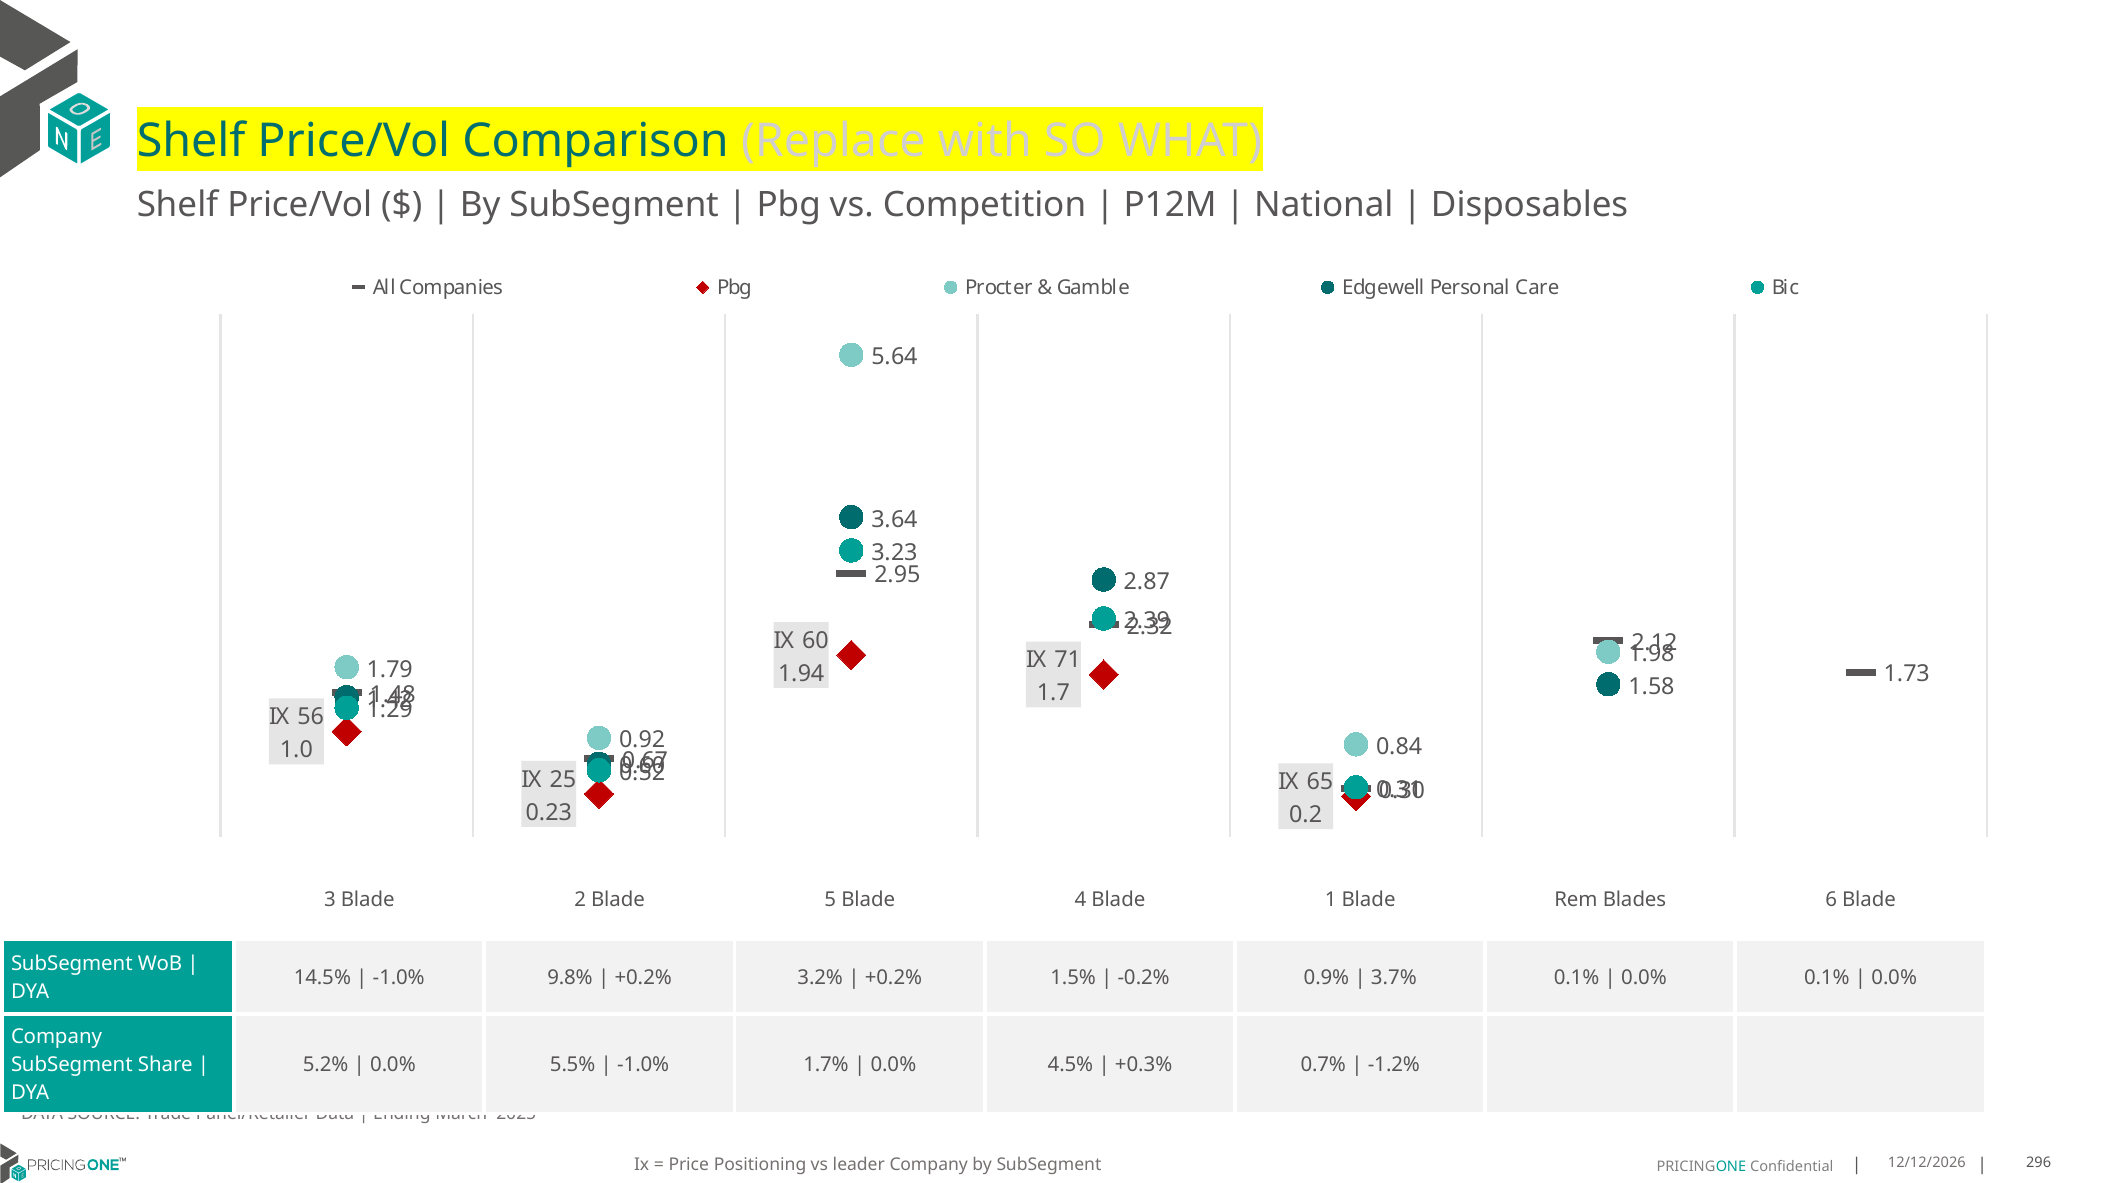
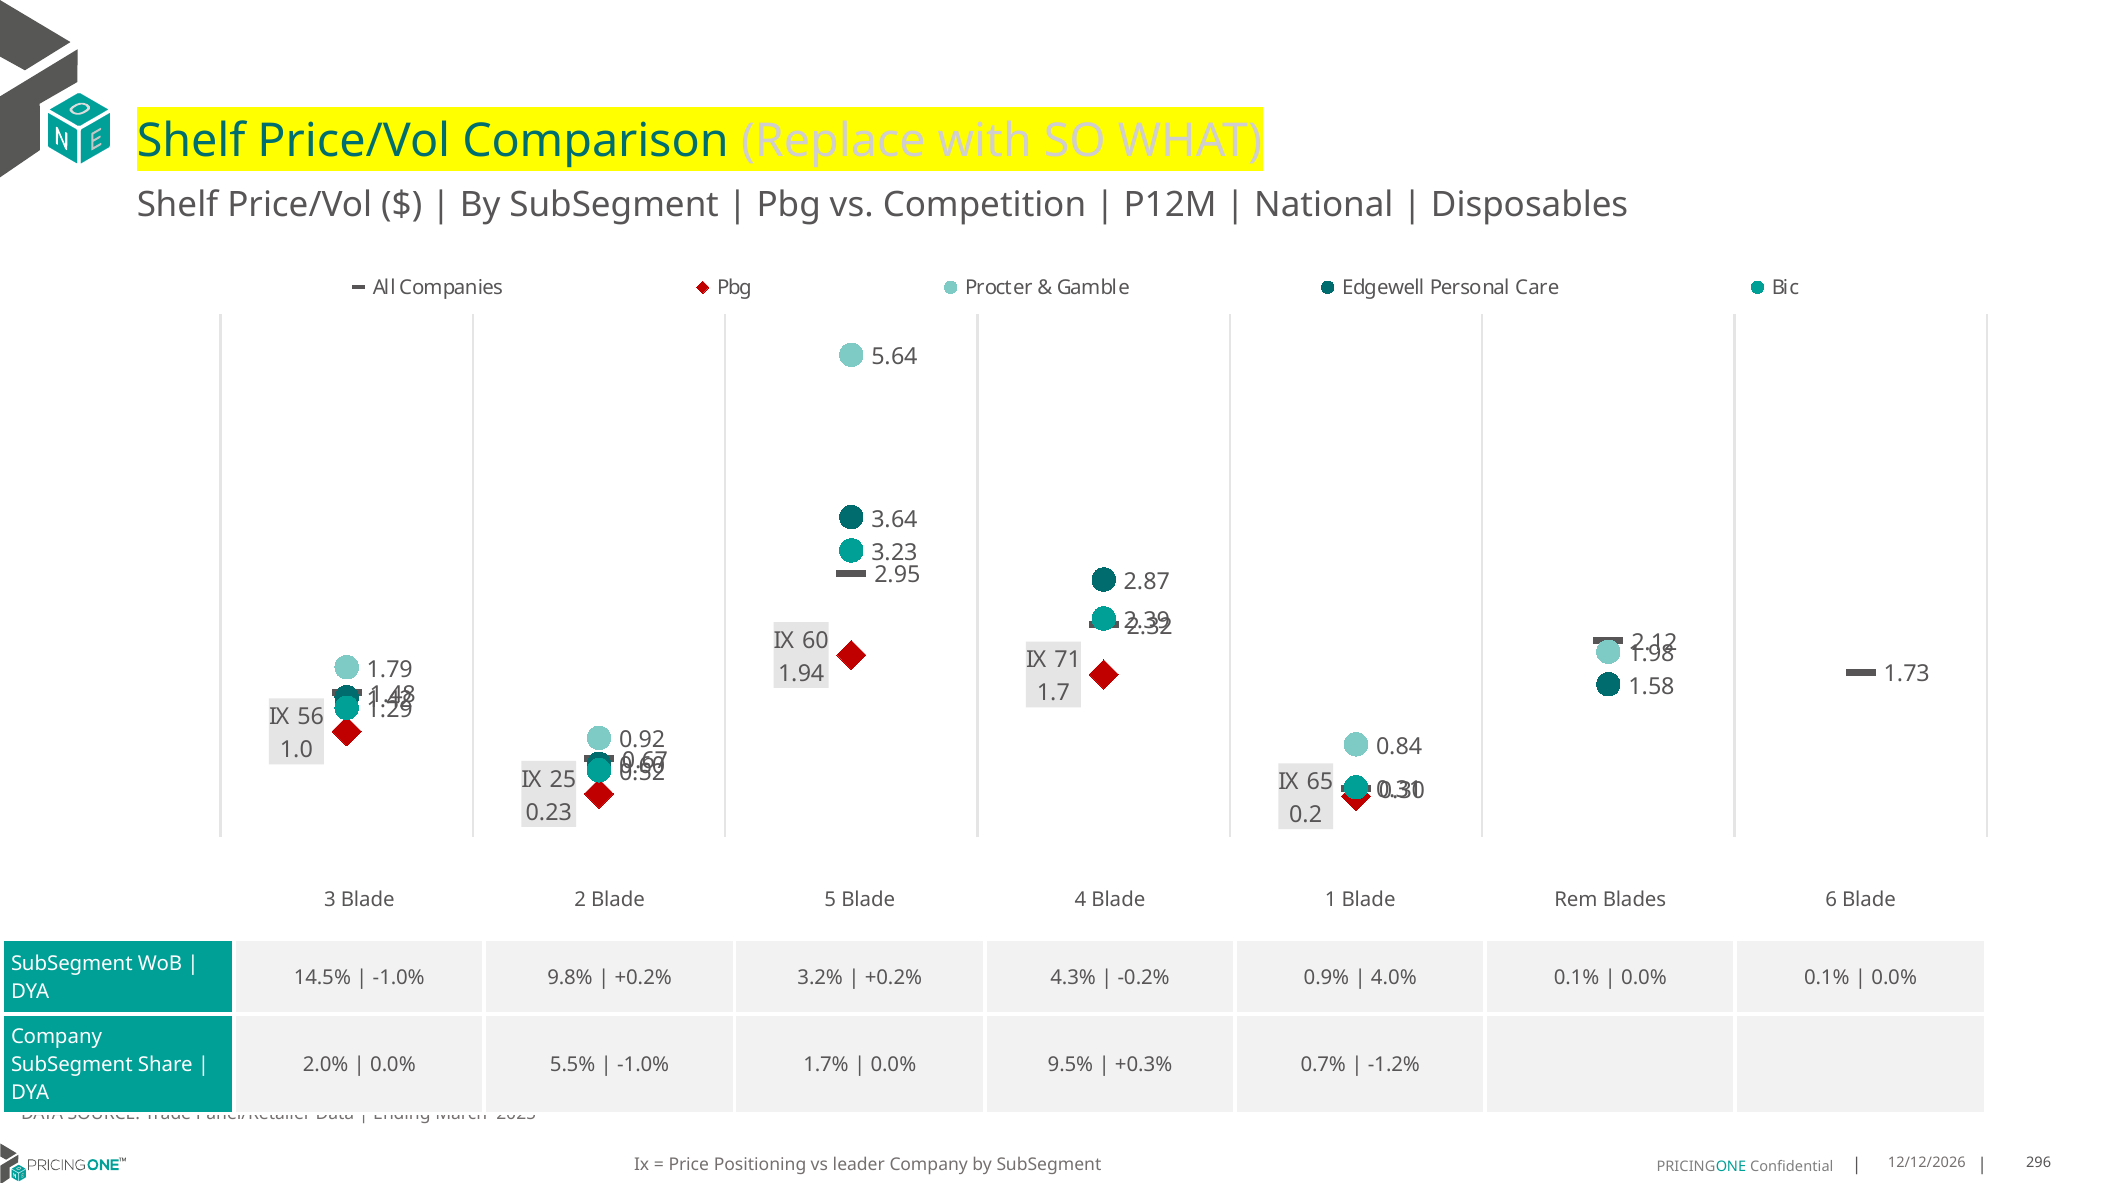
1.5%: 1.5% -> 4.3% (1073, 978)
3.7%: 3.7% -> 4.0% (1394, 978)
5.2%: 5.2% -> 2.0% (326, 1065)
4.5%: 4.5% -> 9.5% (1070, 1065)
